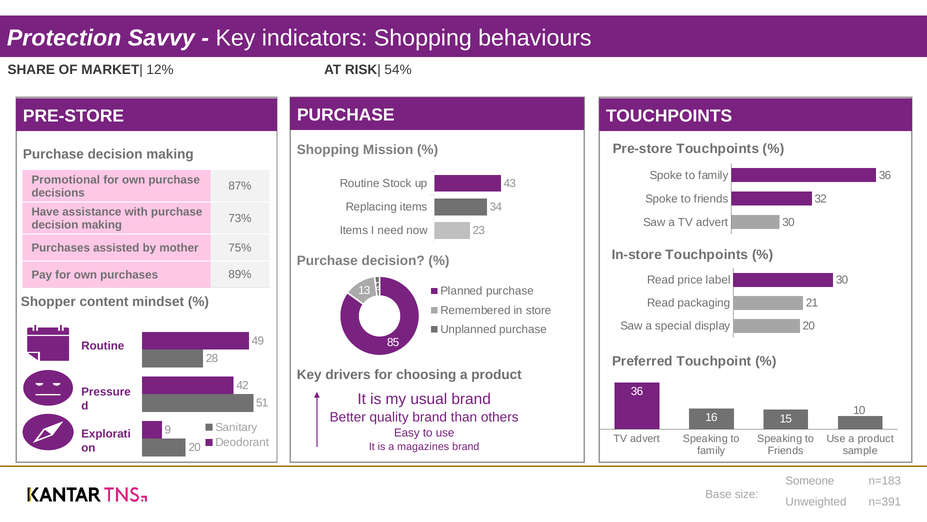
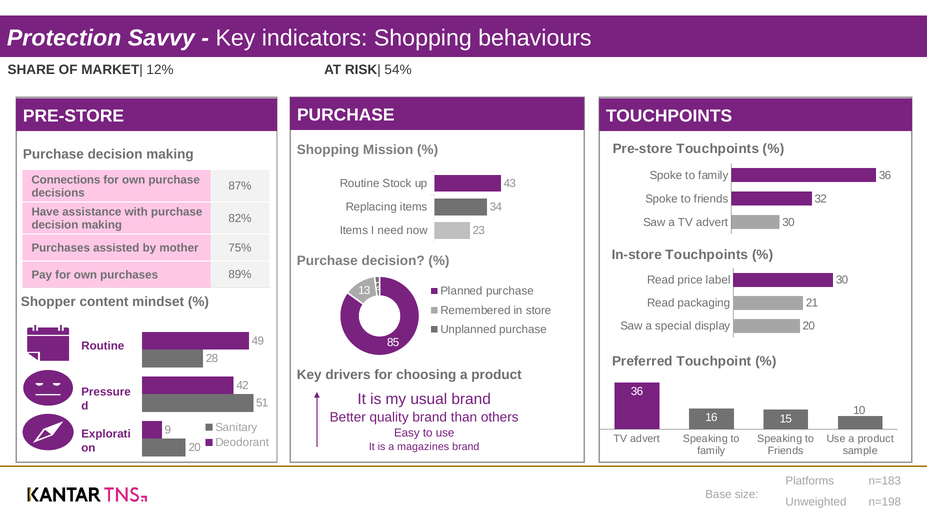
Promotional: Promotional -> Connections (66, 180)
73%: 73% -> 82% (240, 218)
Someone: Someone -> Platforms (810, 481)
n=391: n=391 -> n=198 (885, 501)
